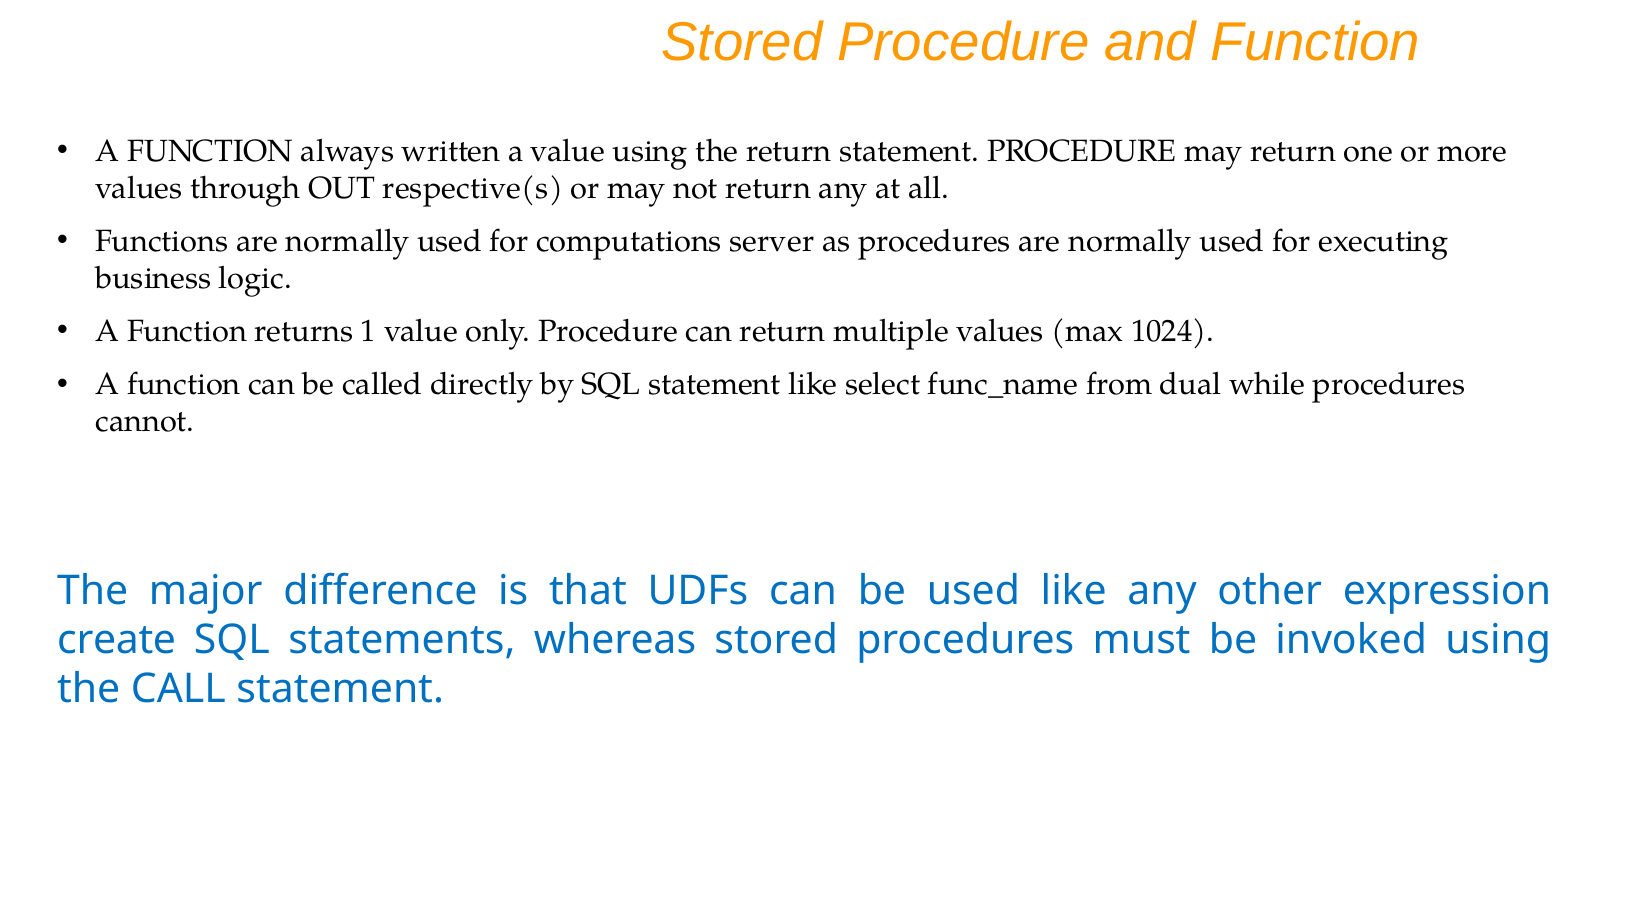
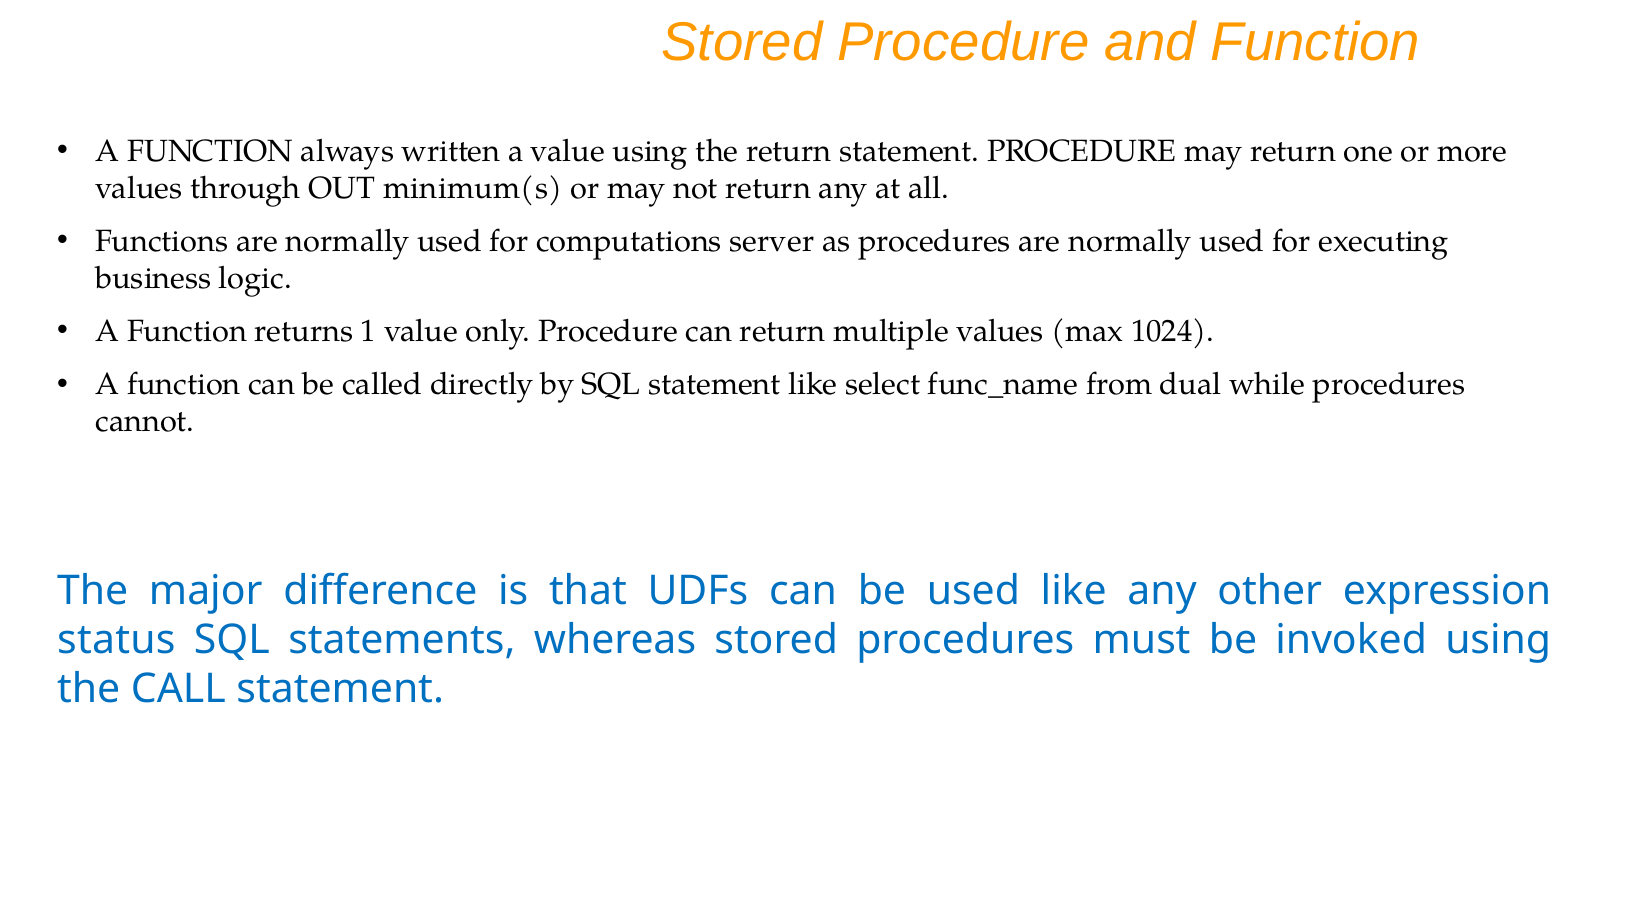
respective(s: respective(s -> minimum(s (473, 188)
create: create -> status (116, 640)
